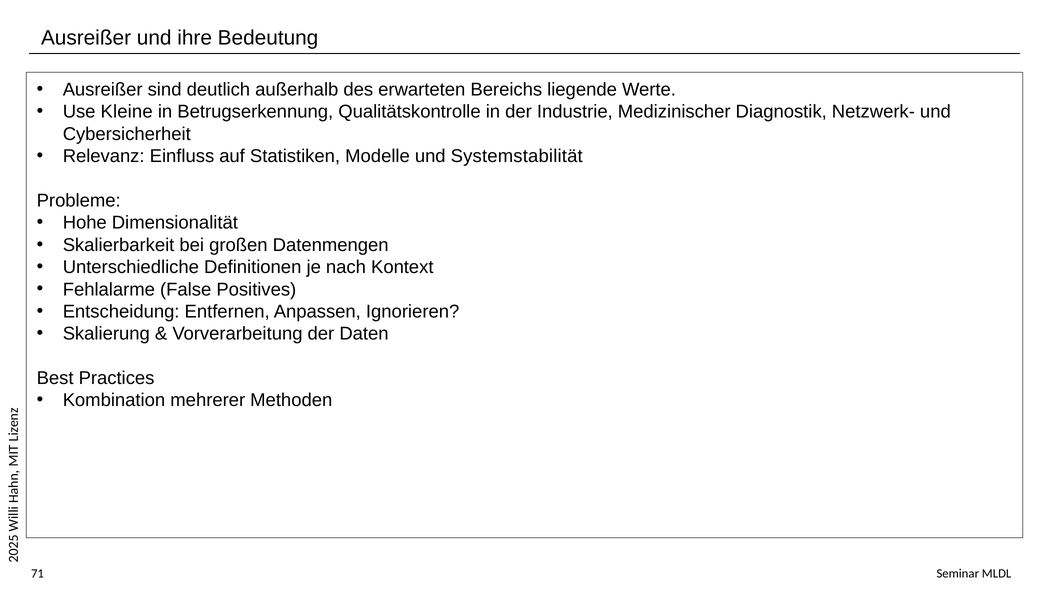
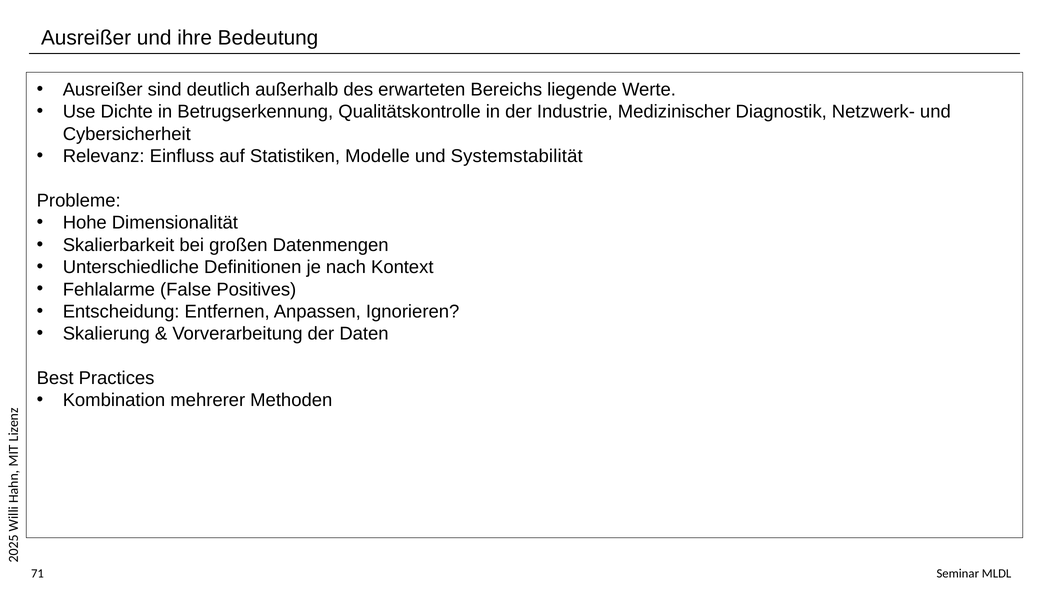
Kleine: Kleine -> Dichte (127, 112)
